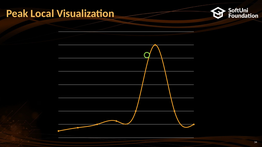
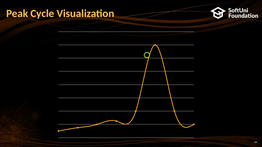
Local: Local -> Cycle (42, 14)
